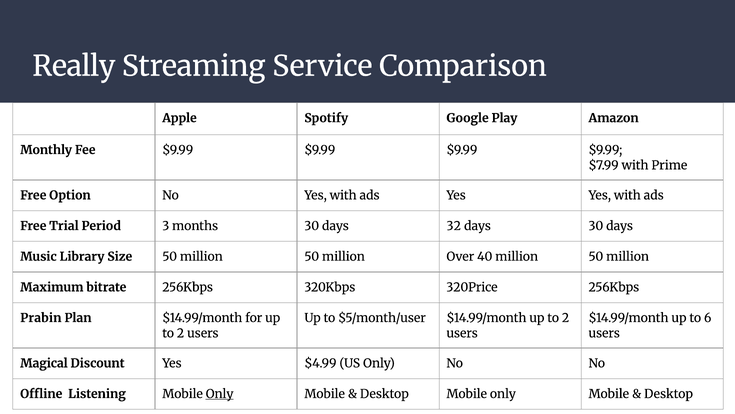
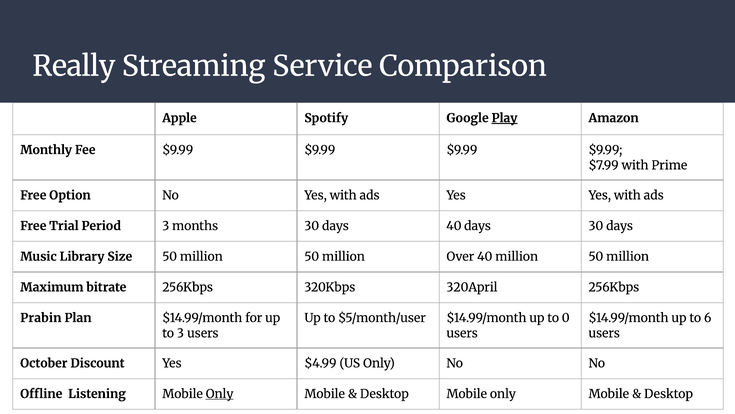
Play underline: none -> present (505, 118)
days 32: 32 -> 40 (454, 226)
320Price: 320Price -> 320April (472, 287)
$14.99/month up to 2: 2 -> 0 (566, 318)
2: 2 -> 3 (180, 333)
Magical: Magical -> October (44, 363)
